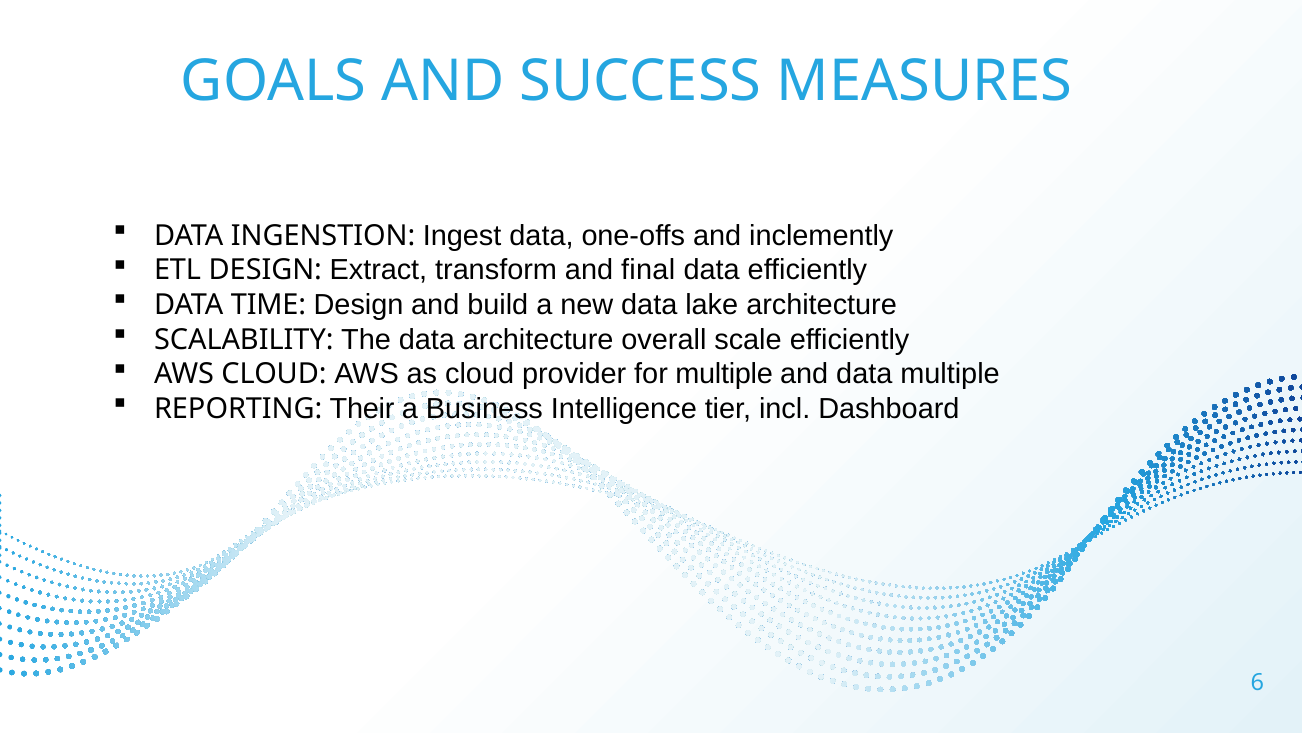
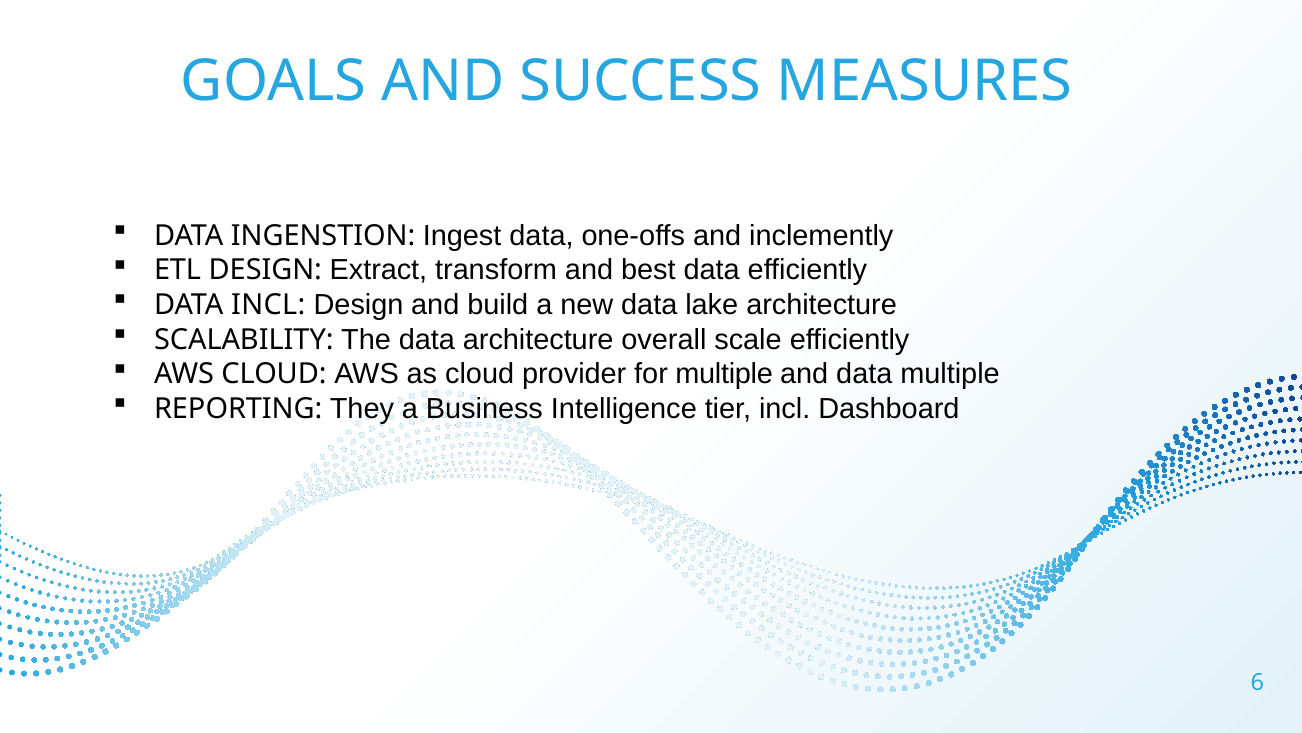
final: final -> best (648, 270)
DATA TIME: TIME -> INCL (268, 305)
Their: Their -> They (362, 409)
